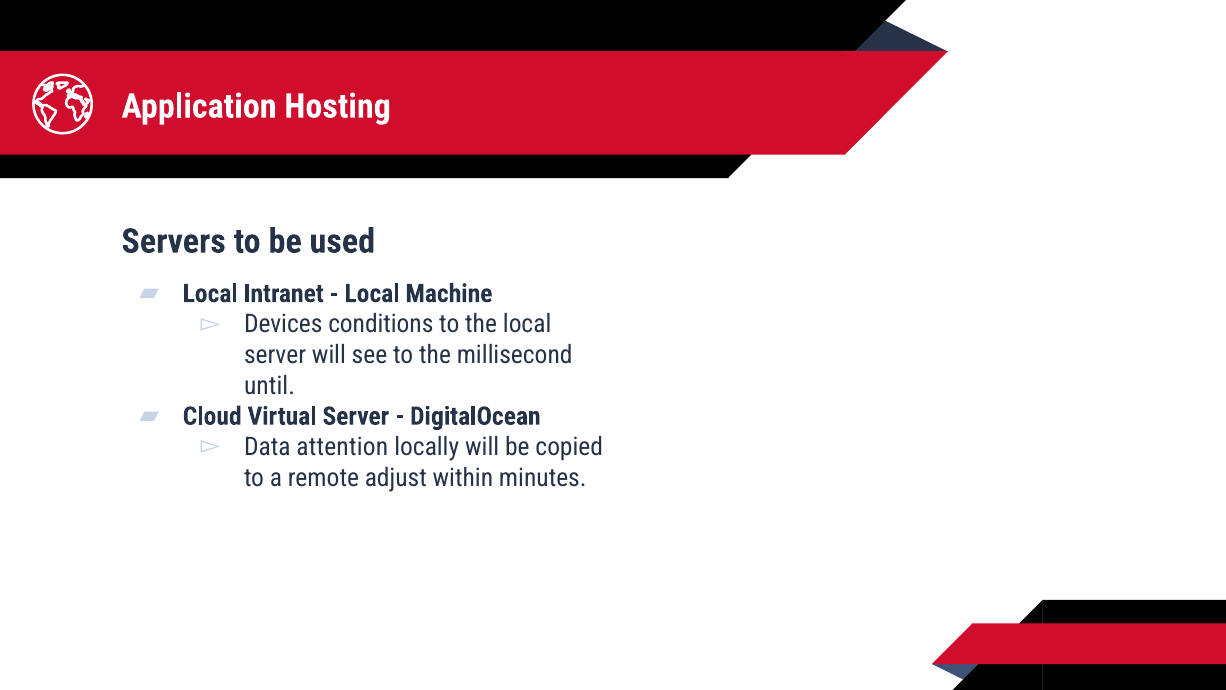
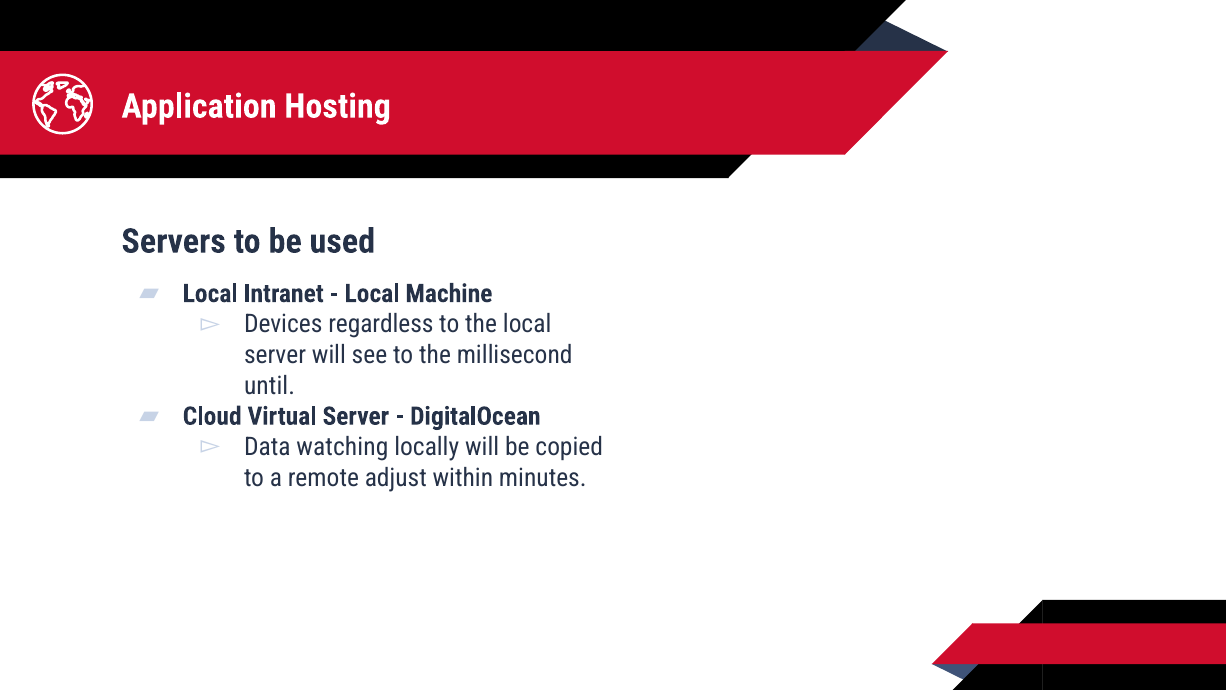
conditions: conditions -> regardless (381, 324)
attention: attention -> watching (342, 447)
